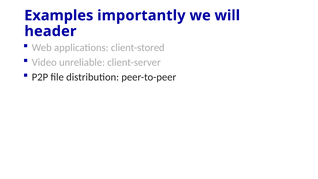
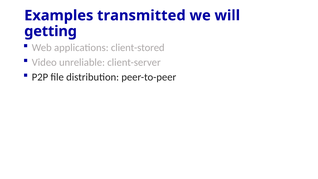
importantly: importantly -> transmitted (141, 15)
header: header -> getting (51, 31)
